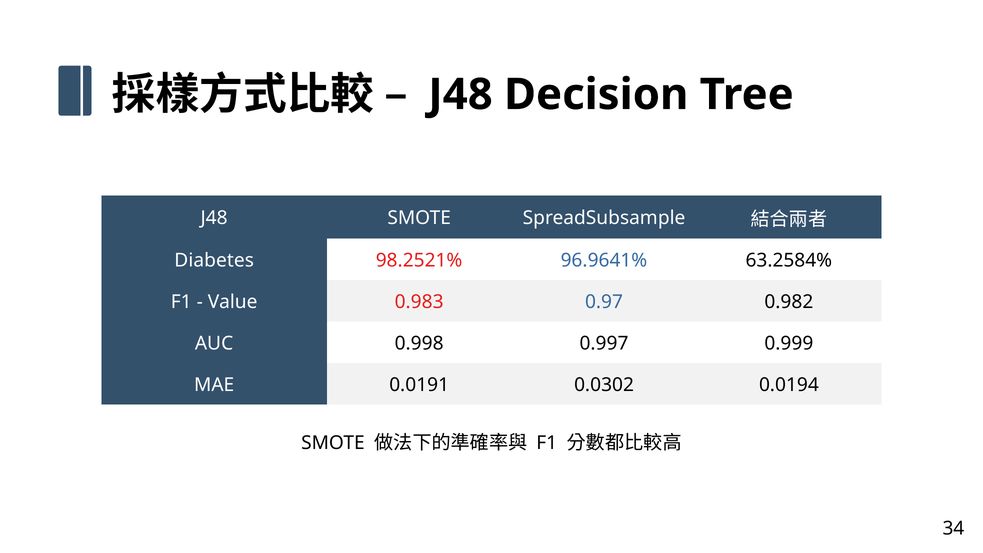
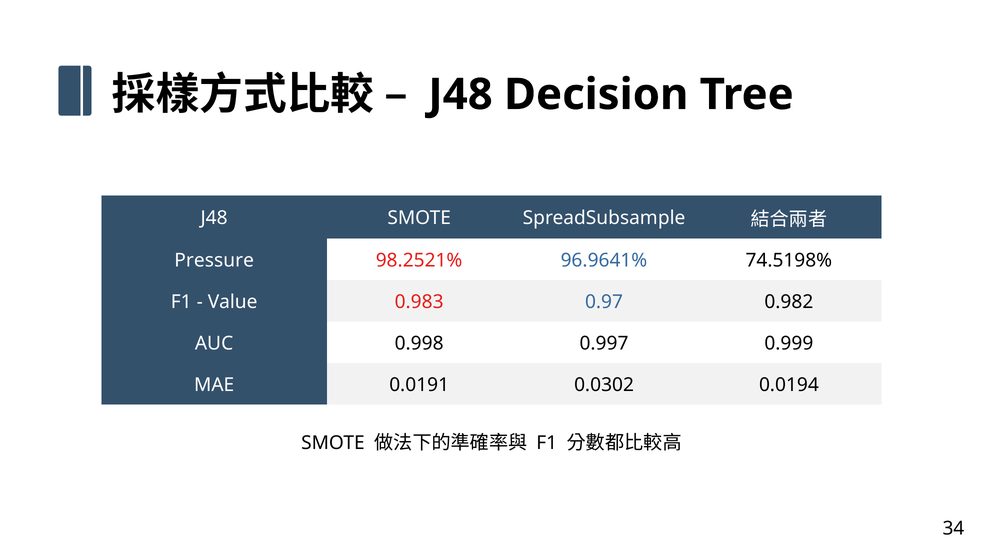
Diabetes: Diabetes -> Pressure (214, 261)
63.2584%: 63.2584% -> 74.5198% (789, 261)
